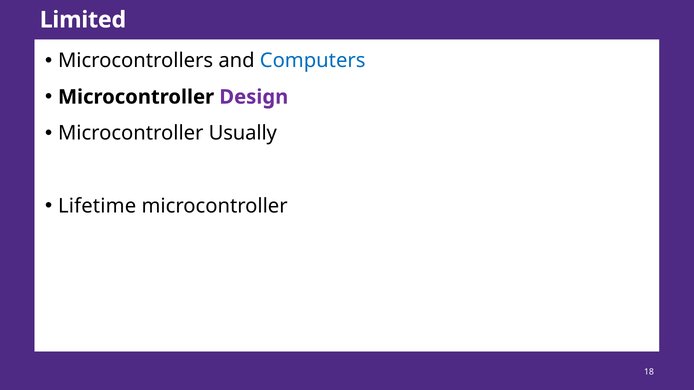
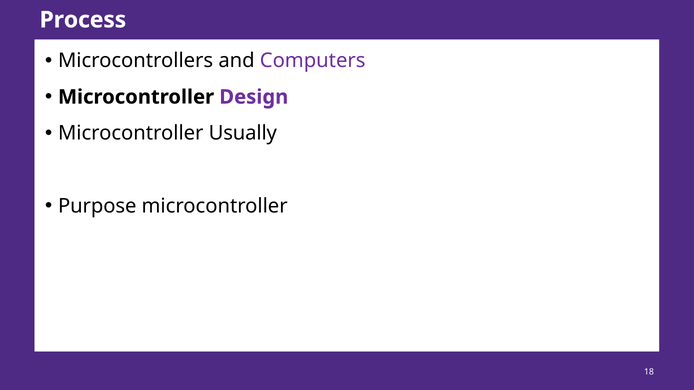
Limited: Limited -> Process (83, 20)
Computers colour: blue -> purple (313, 61)
Lifetime: Lifetime -> Purpose (97, 206)
